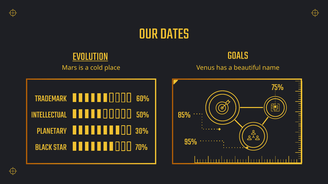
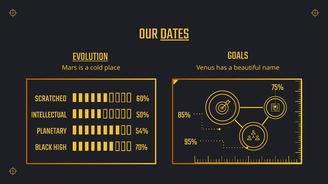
DATES underline: none -> present (175, 33)
TRADEMARK: TRADEMARK -> SCRATCHED (51, 98)
30%: 30% -> 54% (142, 131)
STAR: STAR -> HIGH (60, 147)
